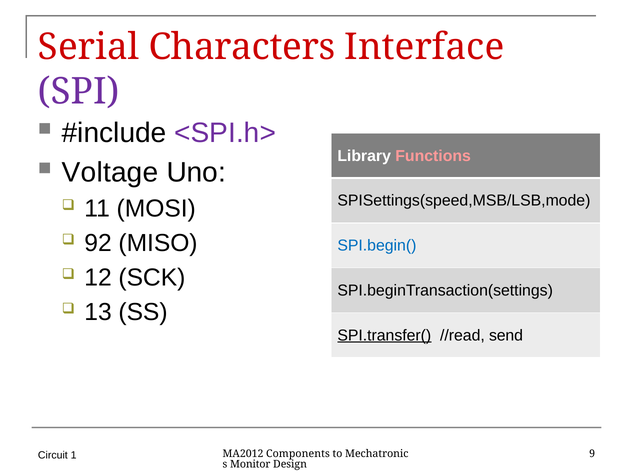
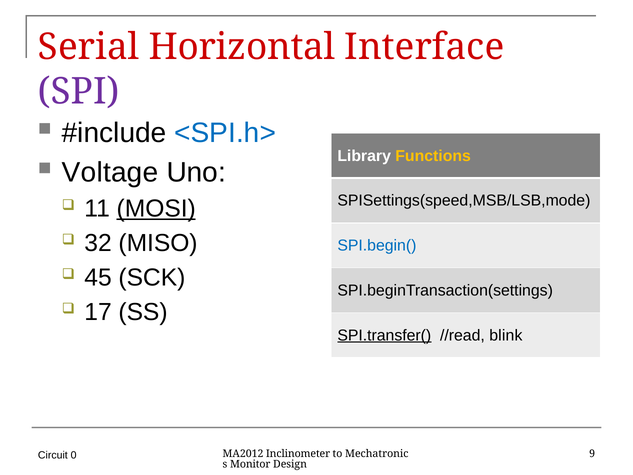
Characters: Characters -> Horizontal (242, 47)
<SPI.h> colour: purple -> blue (225, 133)
Functions colour: pink -> yellow (433, 156)
MOSI underline: none -> present (156, 209)
92: 92 -> 32 (98, 243)
12: 12 -> 45 (98, 278)
13: 13 -> 17 (98, 312)
send: send -> blink (506, 335)
1: 1 -> 0 (74, 455)
Components: Components -> Inclinometer (298, 454)
